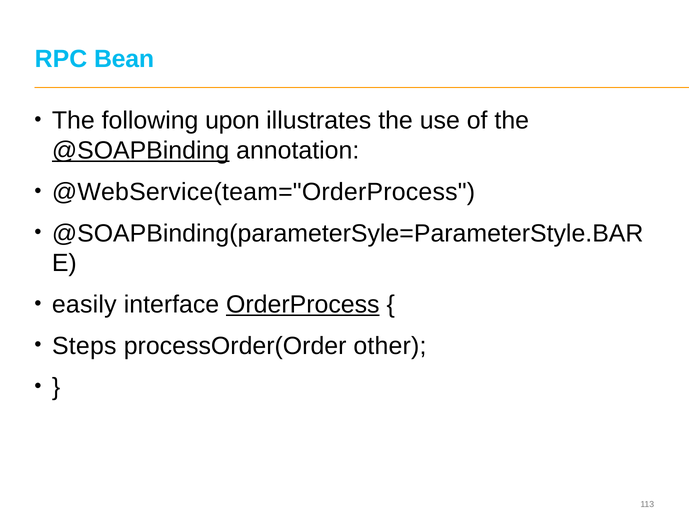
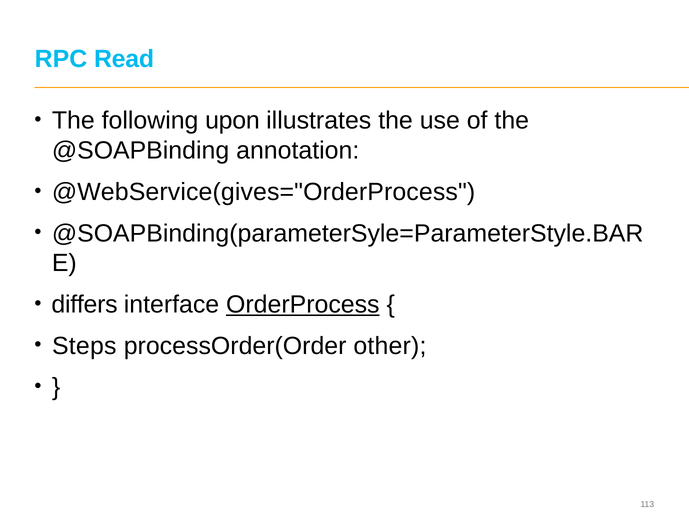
Bean: Bean -> Read (124, 59)
@SOAPBinding underline: present -> none (141, 151)
@WebService(team="OrderProcess: @WebService(team="OrderProcess -> @WebService(gives="OrderProcess (264, 192)
easily: easily -> differs (85, 304)
